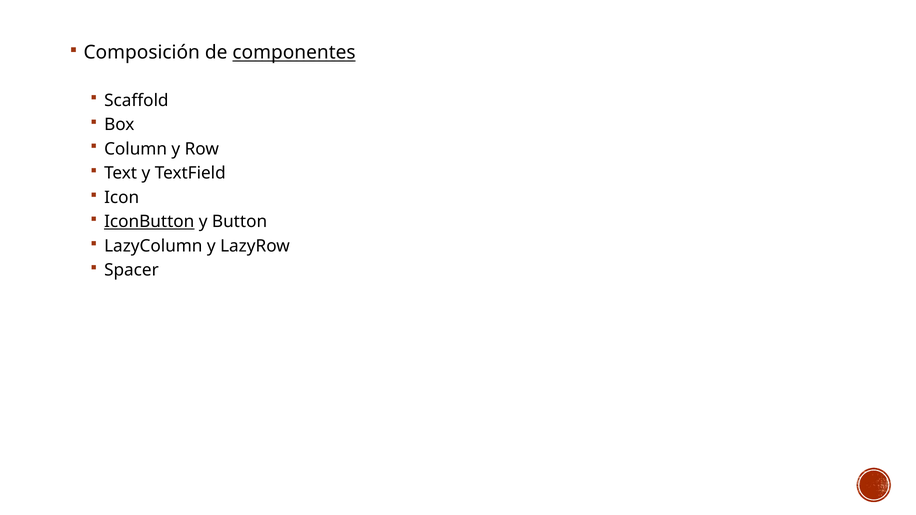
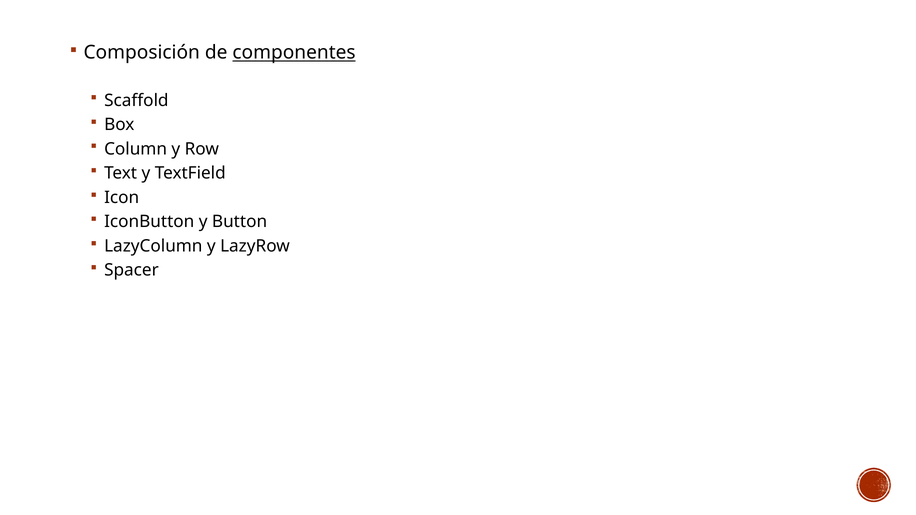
IconButton underline: present -> none (149, 222)
